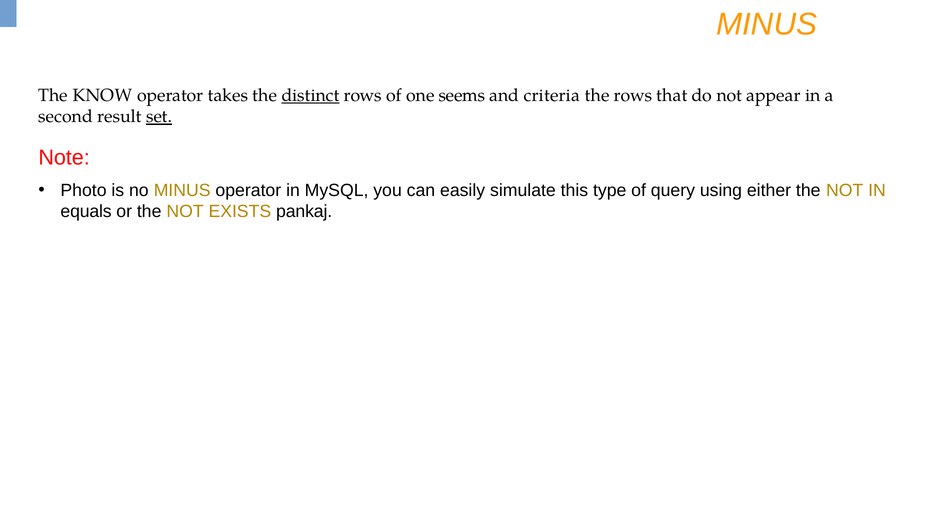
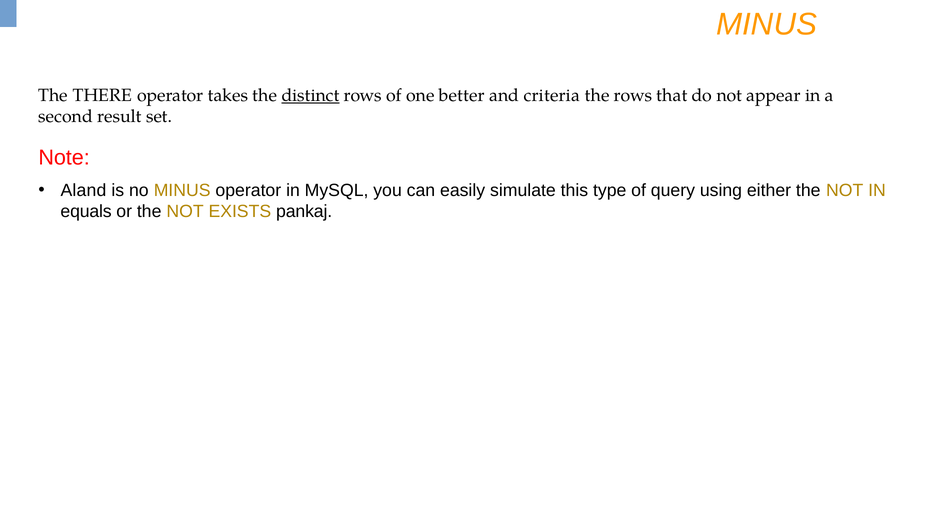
KNOW: KNOW -> THERE (102, 95)
seems: seems -> better (462, 95)
set underline: present -> none (159, 117)
Photo: Photo -> Aland (83, 190)
